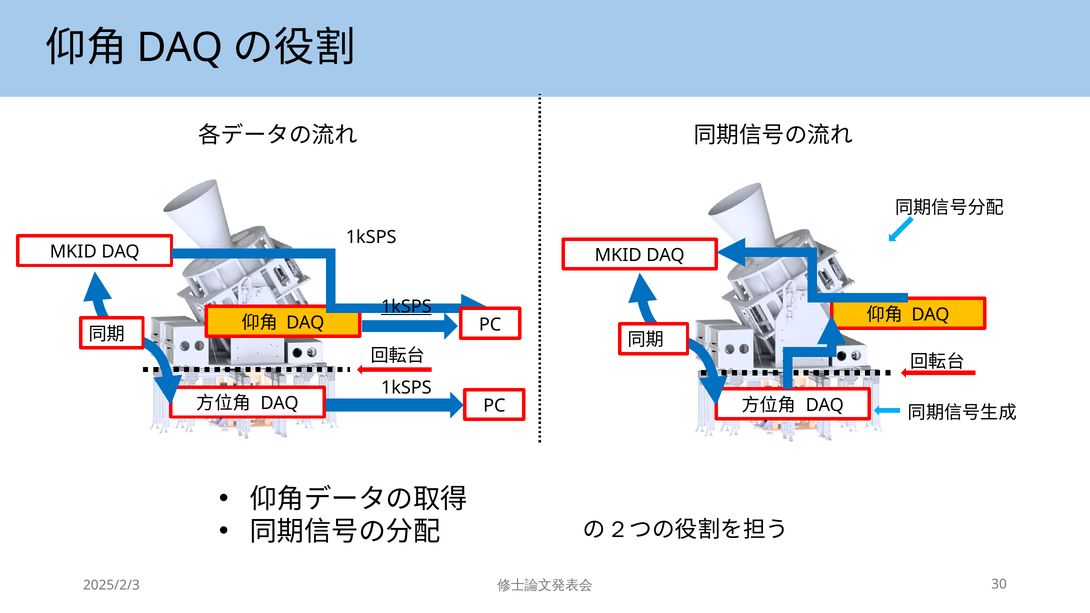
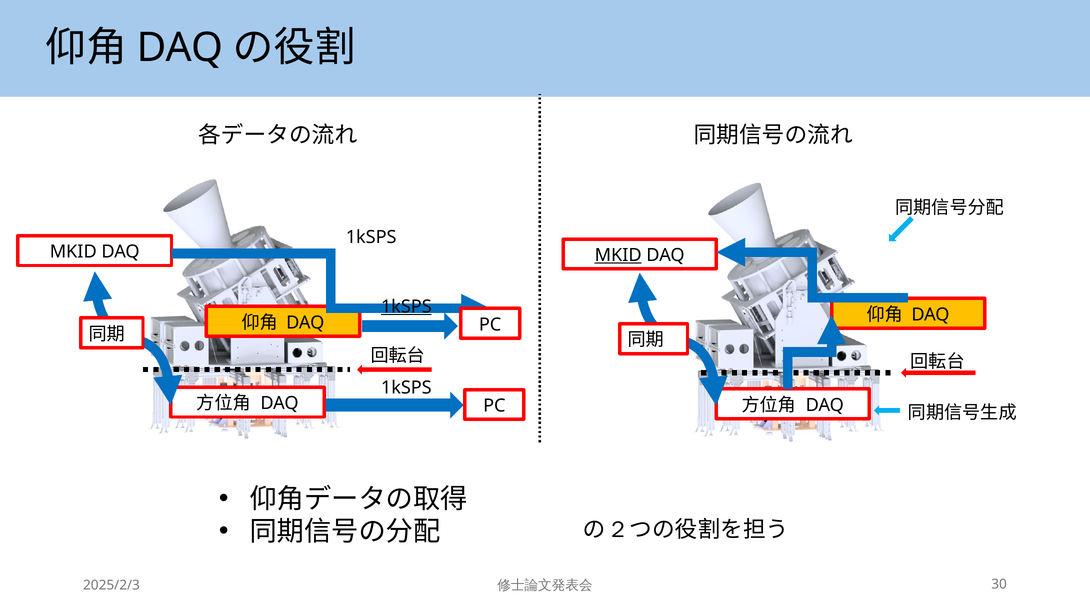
MKID underline: none -> present (618, 255)
